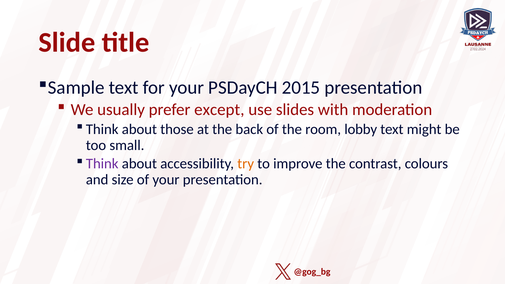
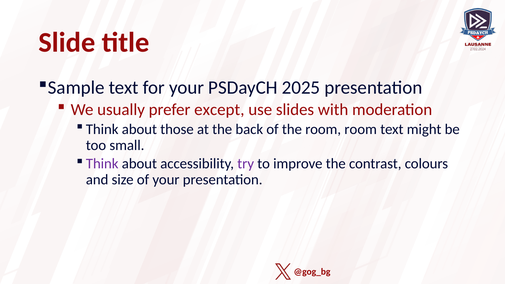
2015: 2015 -> 2025 (301, 88)
room lobby: lobby -> room (361, 129)
try colour: orange -> purple (246, 164)
